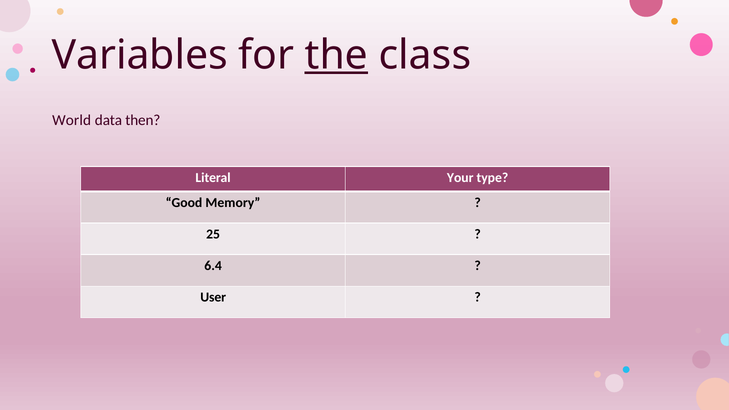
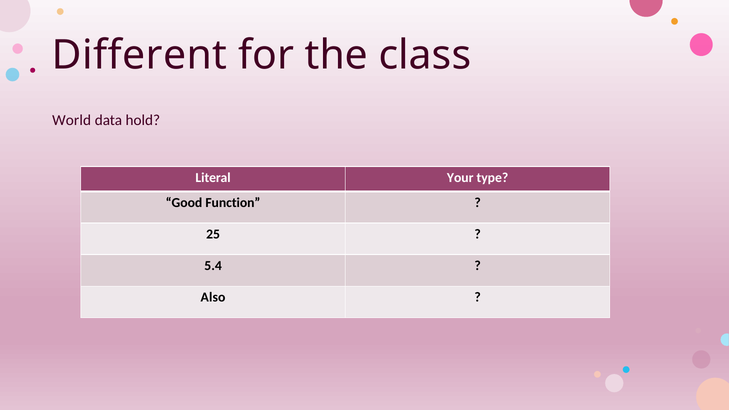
Variables: Variables -> Different (140, 55)
the underline: present -> none (336, 55)
then: then -> hold (143, 120)
Memory: Memory -> Function (233, 203)
6.4: 6.4 -> 5.4 (213, 266)
User: User -> Also (213, 297)
